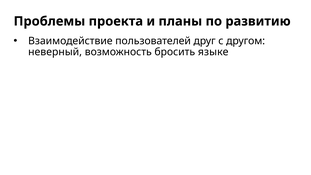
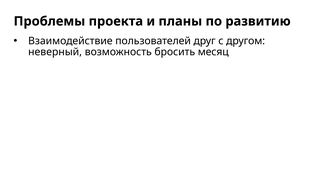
языке: языке -> месяц (213, 52)
